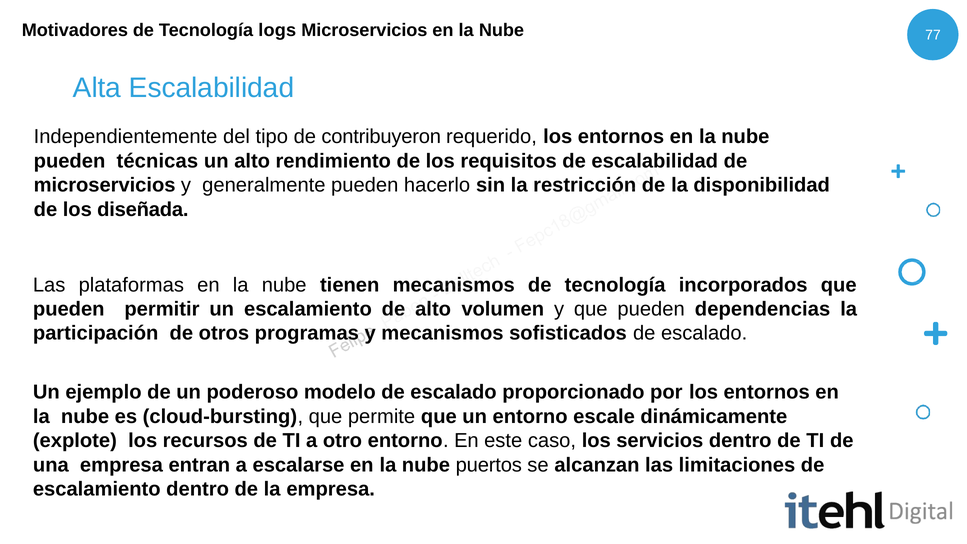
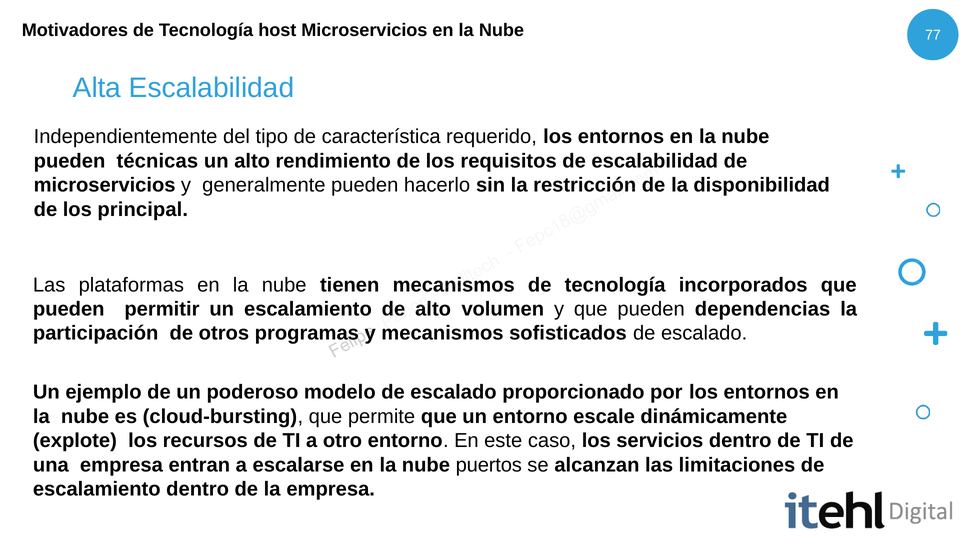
logs: logs -> host (277, 30)
contribuyeron: contribuyeron -> característica (381, 137)
diseñada: diseñada -> principal (143, 209)
